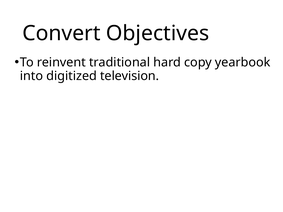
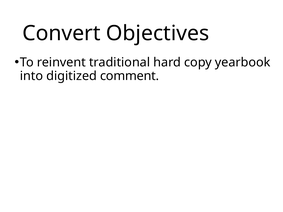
television: television -> comment (130, 76)
